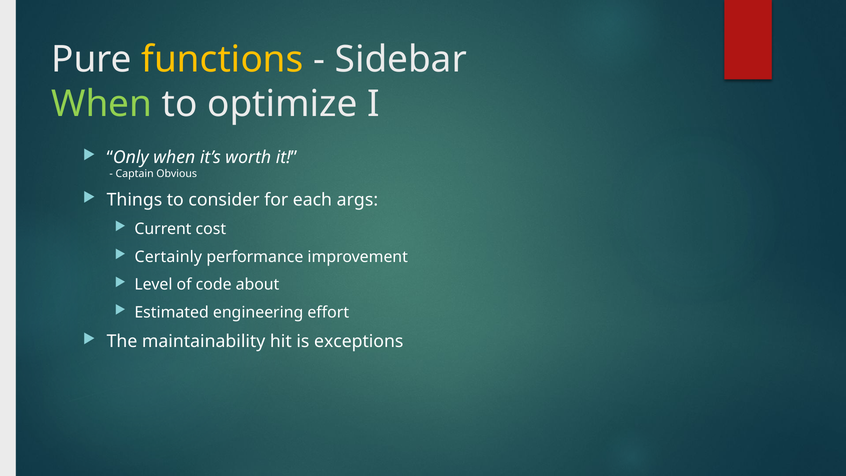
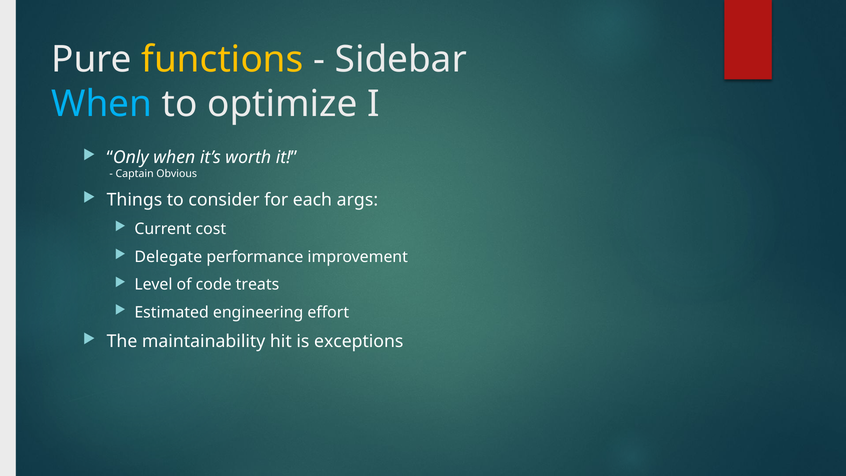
When colour: light green -> light blue (102, 104)
Certainly: Certainly -> Delegate (168, 257)
about: about -> treats (257, 285)
